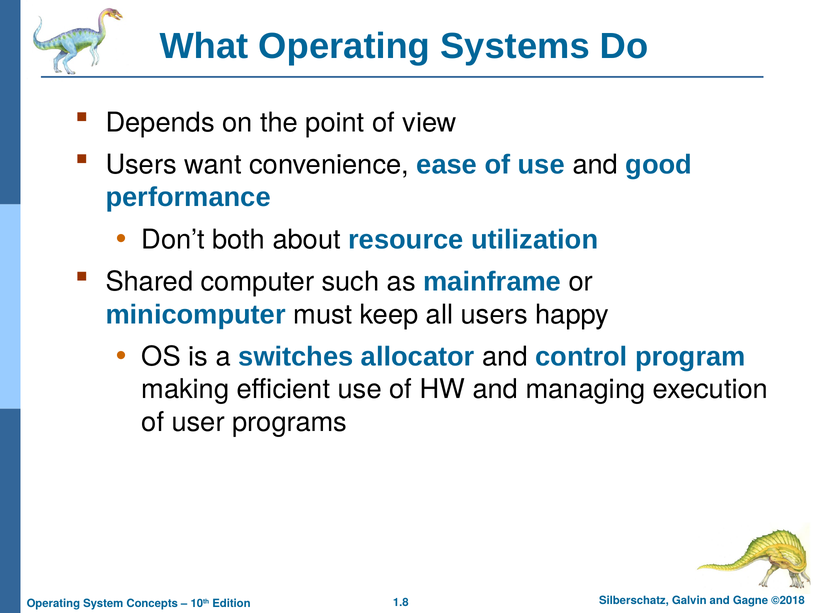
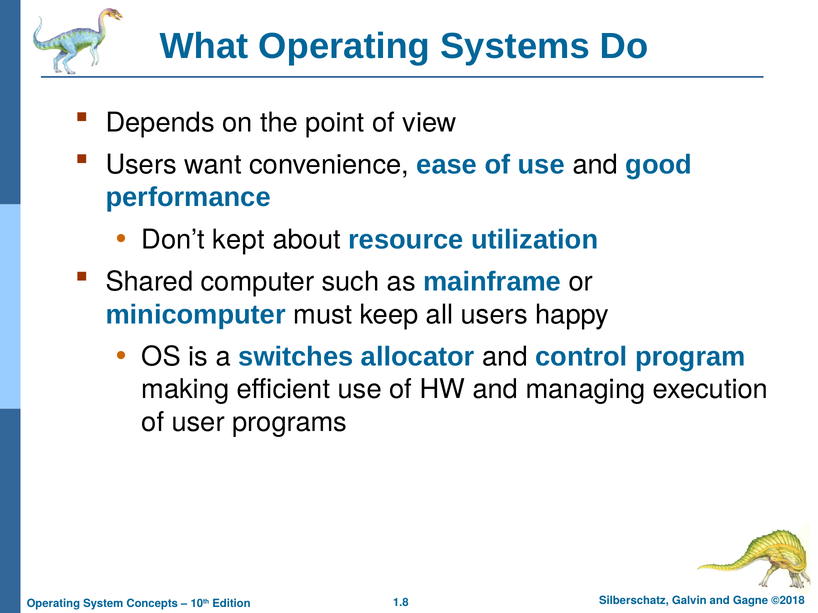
both: both -> kept (239, 240)
